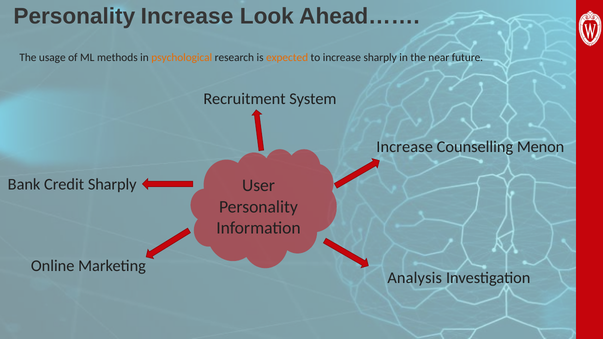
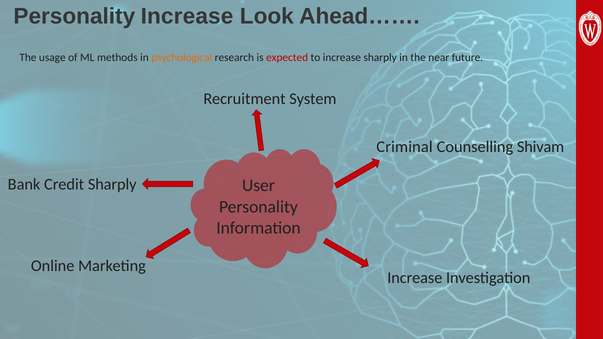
expected colour: orange -> red (287, 58)
Increase: Increase -> Criminal (405, 147)
Menon: Menon -> Shivam (541, 147)
Analysis: Analysis -> Increase (415, 278)
